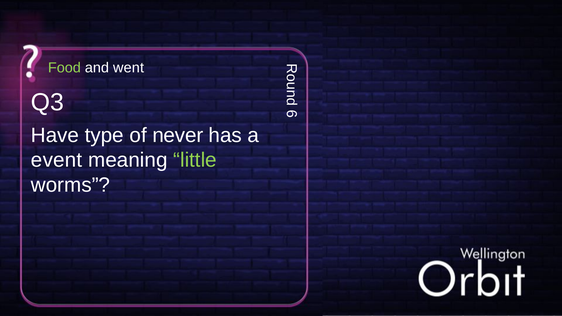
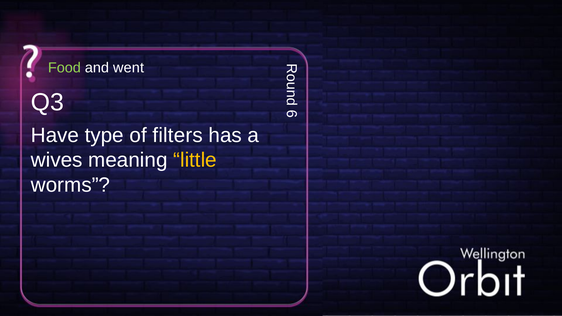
never: never -> filters (178, 135)
event: event -> wives (57, 160)
little colour: light green -> yellow (195, 160)
